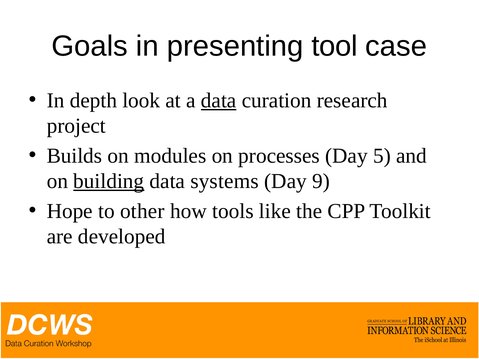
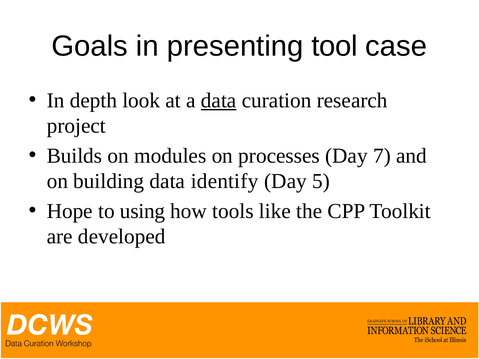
5: 5 -> 7 (382, 156)
building underline: present -> none (109, 181)
systems: systems -> identify (225, 181)
9: 9 -> 5 (321, 181)
other: other -> using (143, 211)
